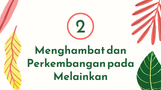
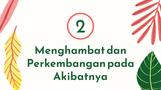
Melainkan: Melainkan -> Akibatnya (80, 77)
